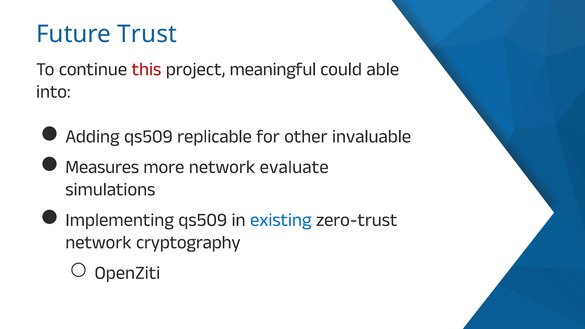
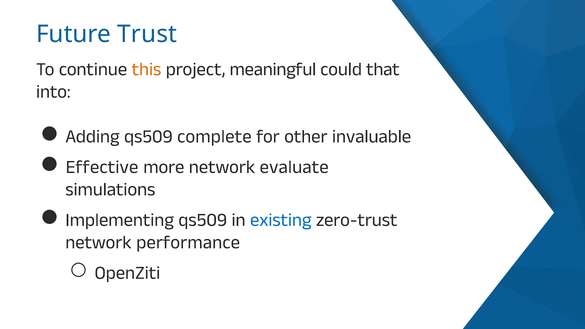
this colour: red -> orange (146, 69)
able: able -> that (383, 69)
replicable: replicable -> complete (214, 136)
Measures: Measures -> Effective (102, 167)
cryptography: cryptography -> performance (188, 242)
